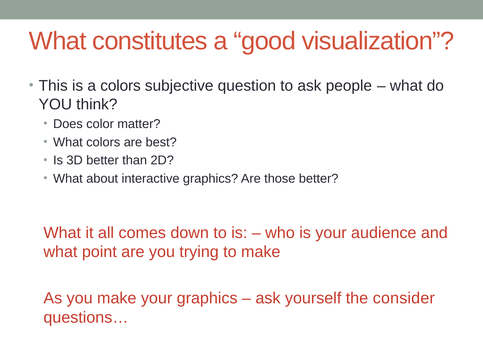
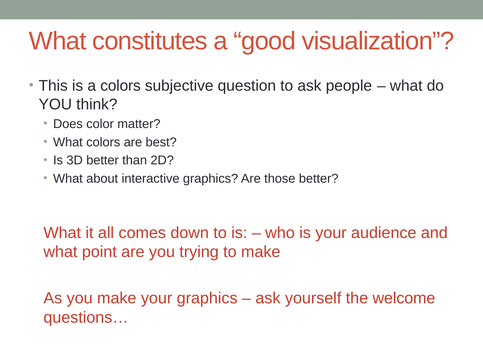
consider: consider -> welcome (404, 298)
